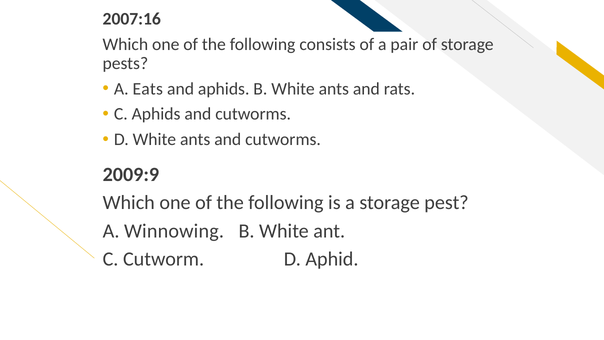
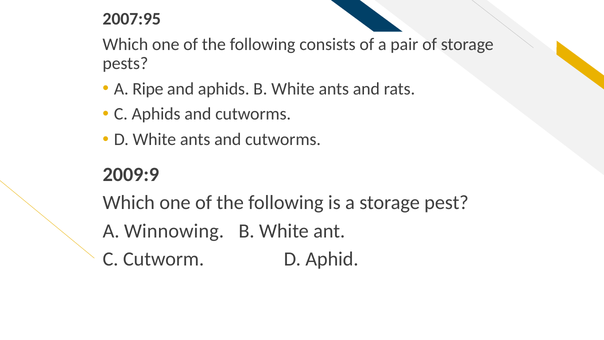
2007:16: 2007:16 -> 2007:95 (132, 19)
Eats: Eats -> Ripe (148, 89)
